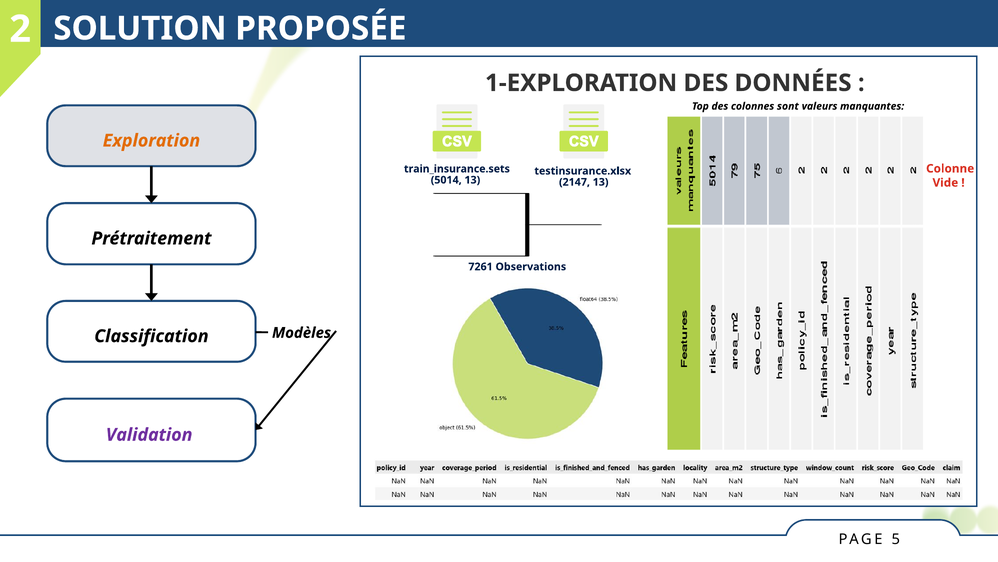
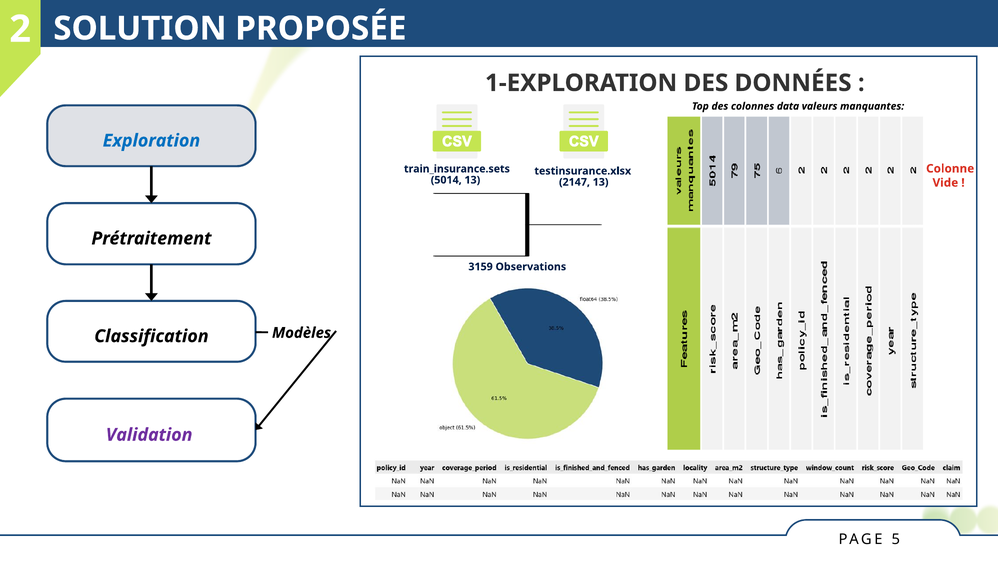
sont: sont -> data (788, 106)
Exploration colour: orange -> blue (151, 141)
7261: 7261 -> 3159 (481, 266)
